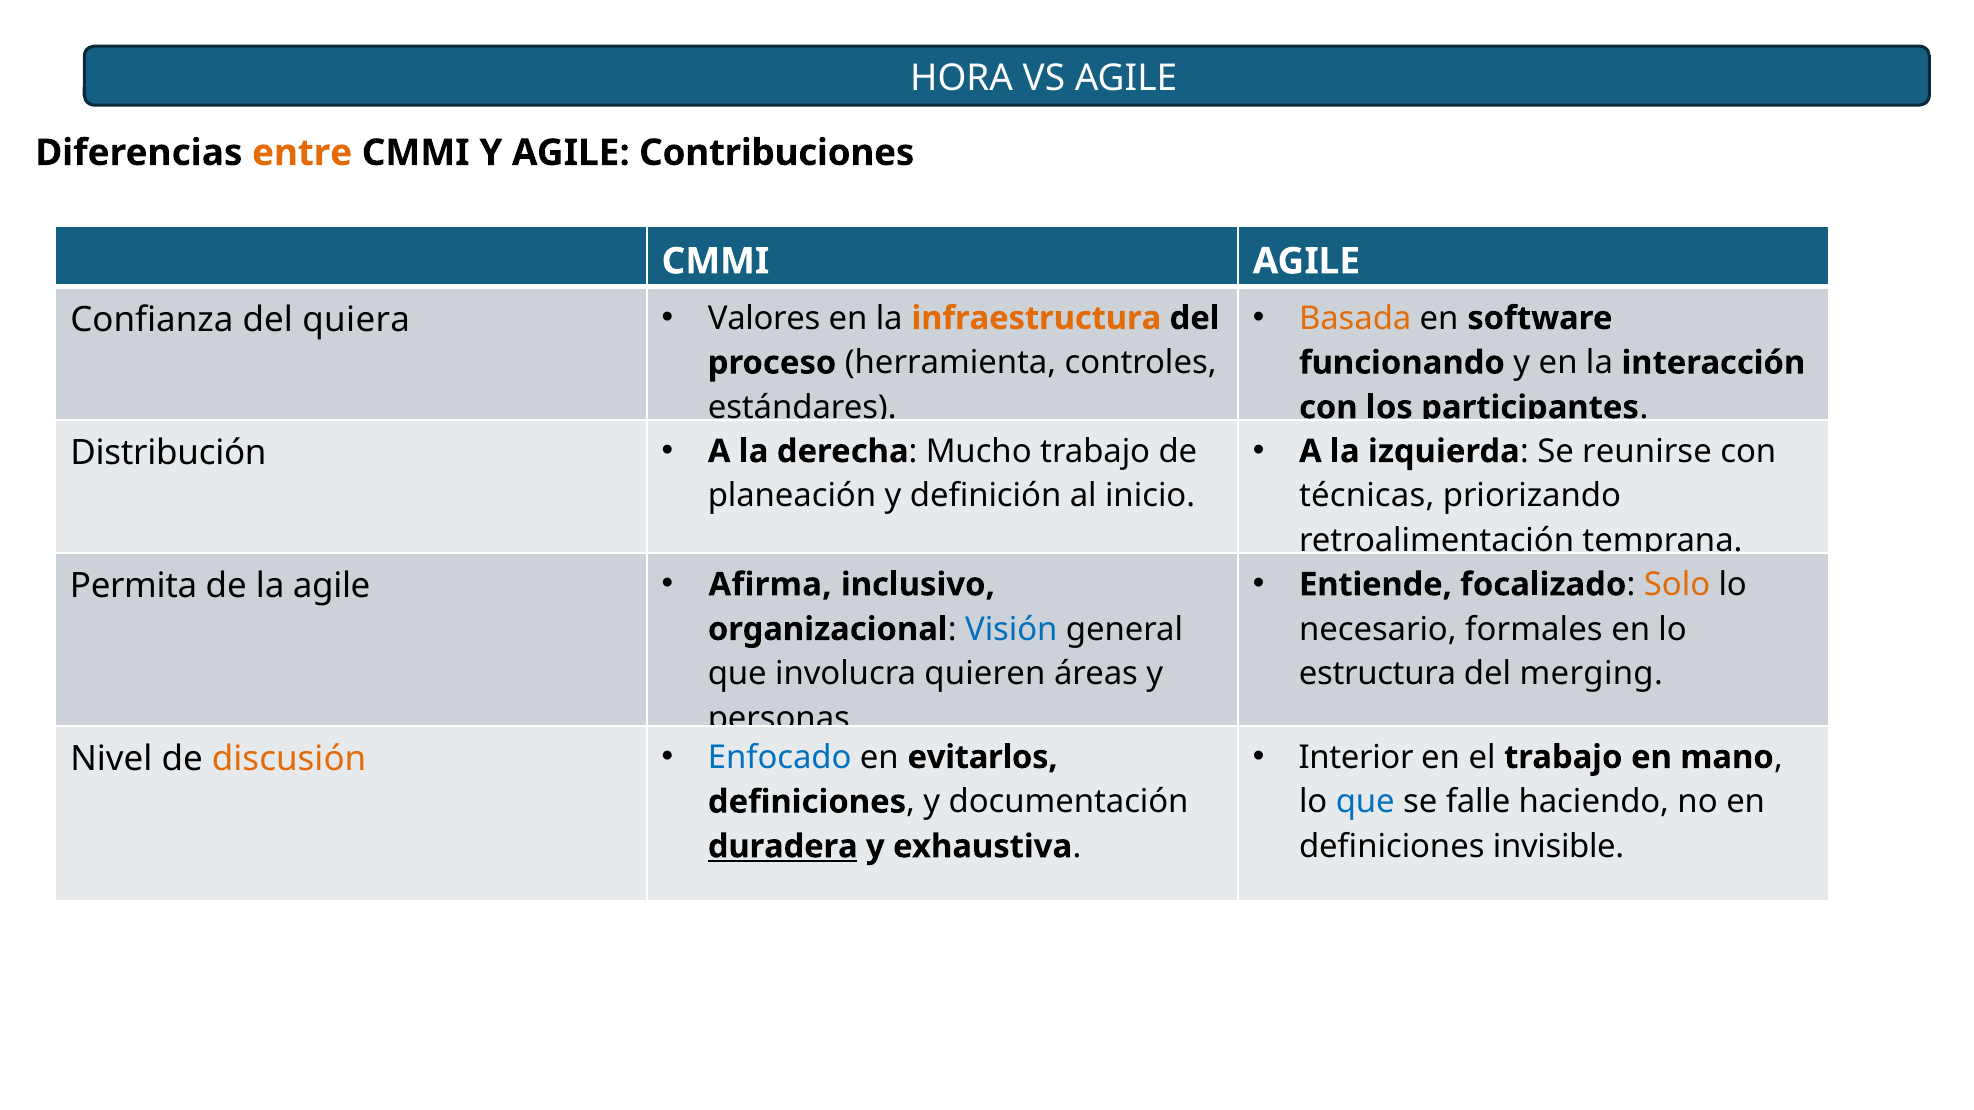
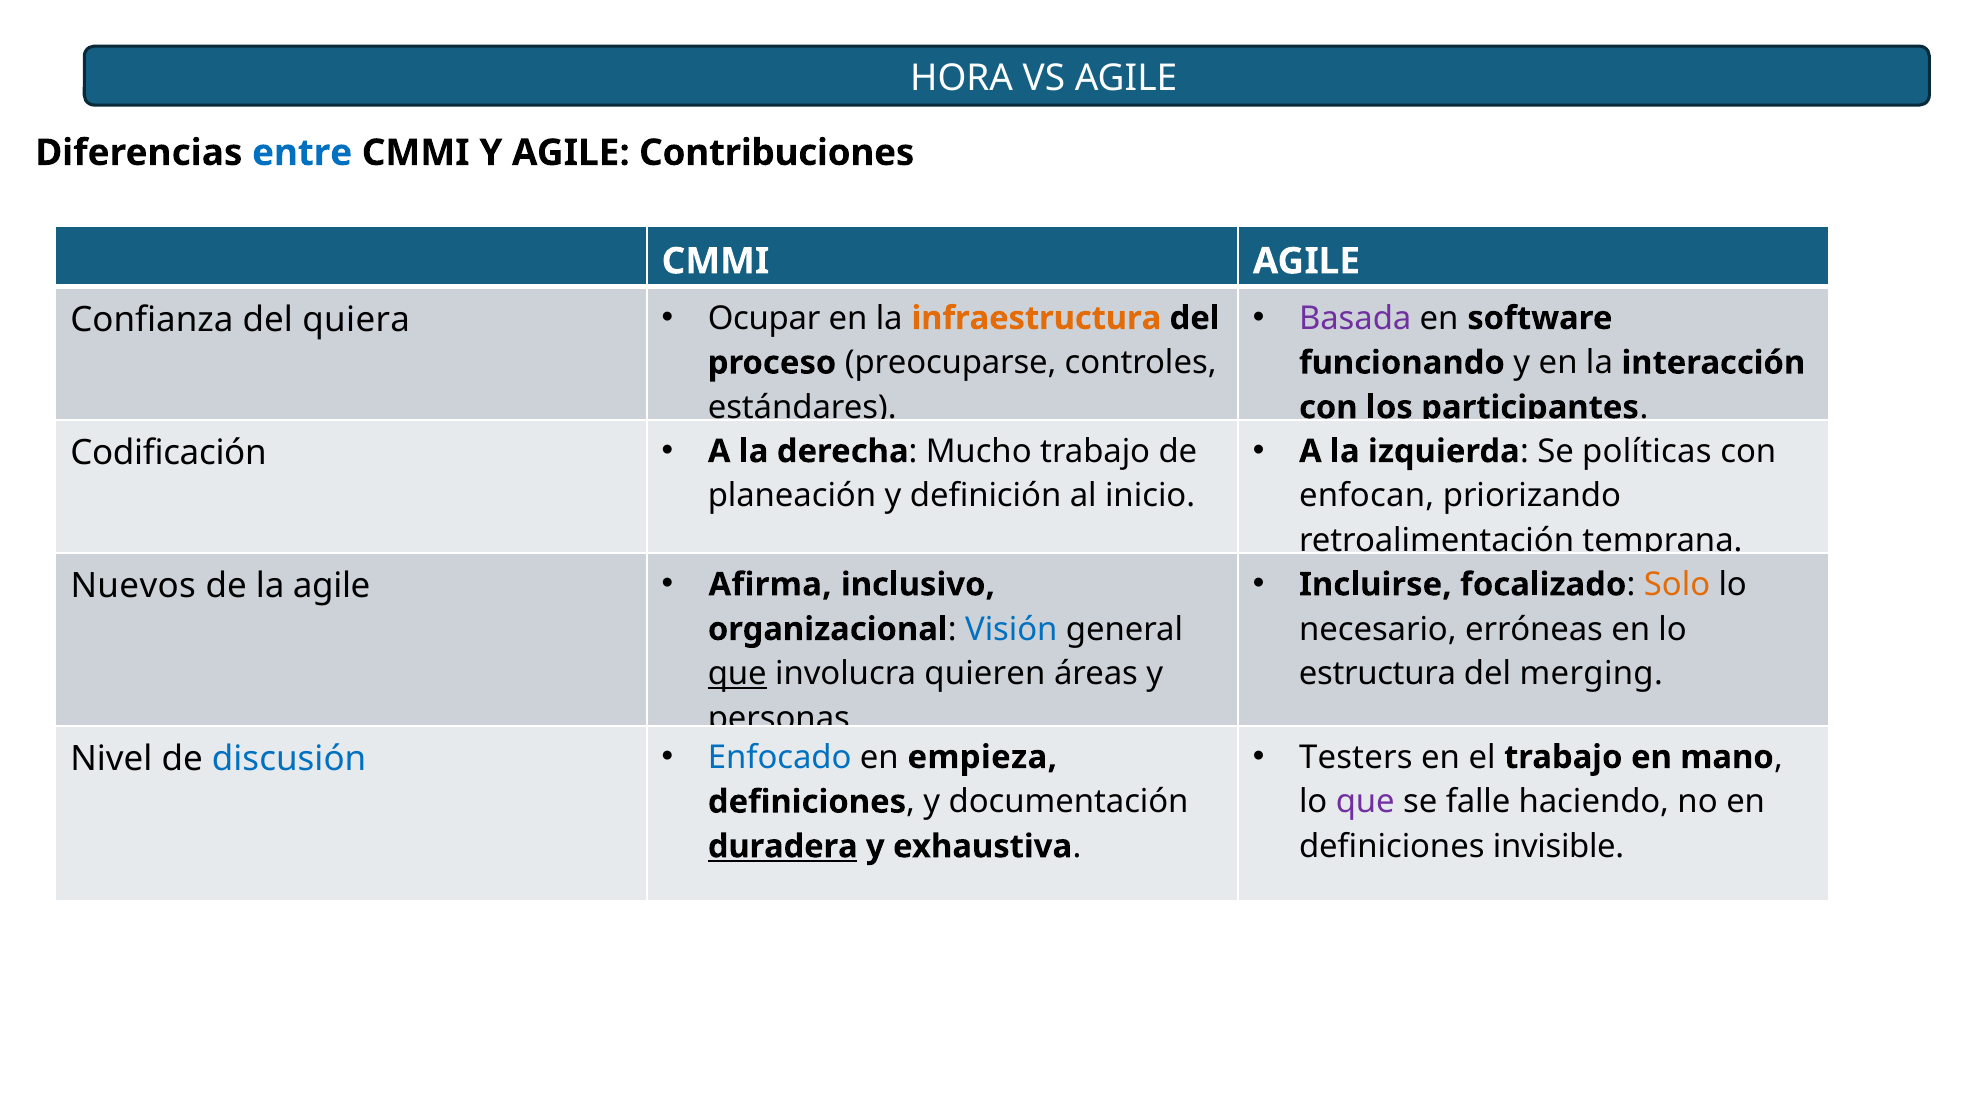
entre colour: orange -> blue (302, 153)
Basada colour: orange -> purple (1355, 318)
Valores: Valores -> Ocupar (764, 318)
herramienta: herramienta -> preocuparse (951, 363)
reunirse: reunirse -> políticas (1647, 452)
Distribución: Distribución -> Codificación (169, 453)
técnicas: técnicas -> enfocan (1367, 496)
Entiende: Entiende -> Incluirse (1375, 585)
Permita: Permita -> Nuevos (133, 587)
formales: formales -> erróneas (1534, 629)
que underline: none -> present (737, 674)
Interior: Interior -> Testers (1356, 757)
discusión colour: orange -> blue (289, 759)
evitarlos: evitarlos -> empieza (982, 757)
que colour: blue -> purple (1365, 802)
